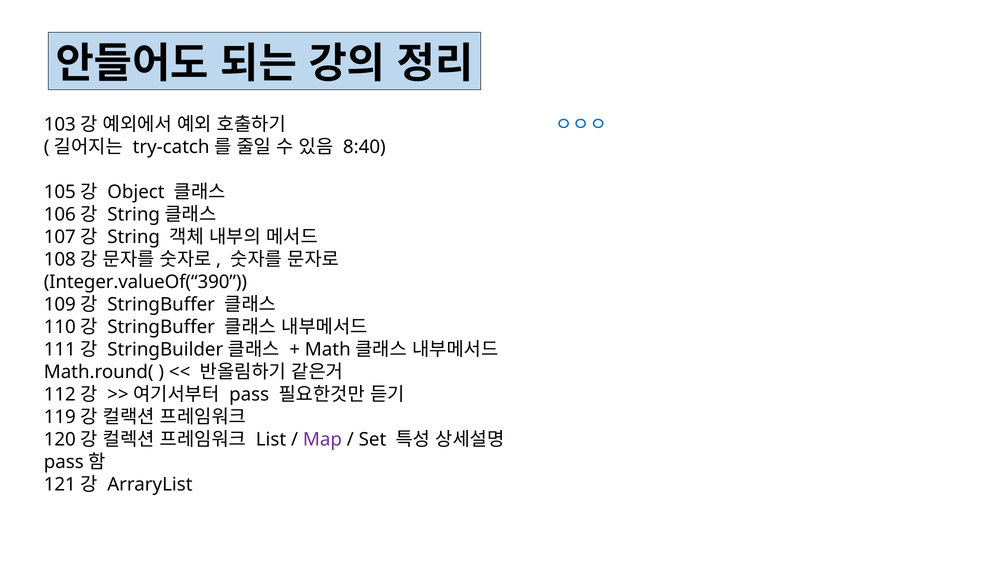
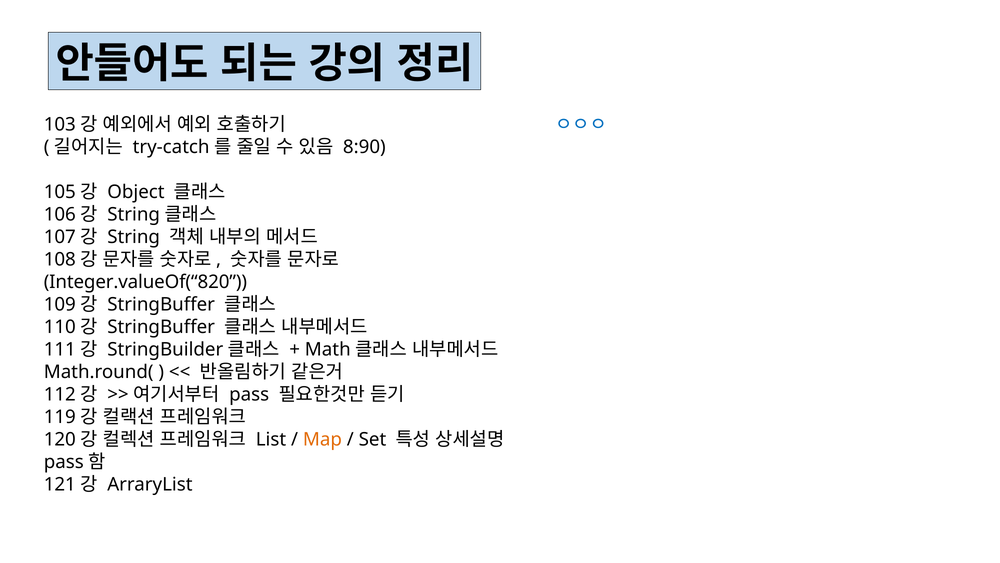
8:40: 8:40 -> 8:90 (364, 147)
Integer.valueOf(“390: Integer.valueOf(“390 -> Integer.valueOf(“820 (145, 282)
Map colour: purple -> orange (322, 439)
